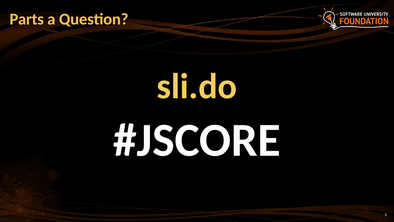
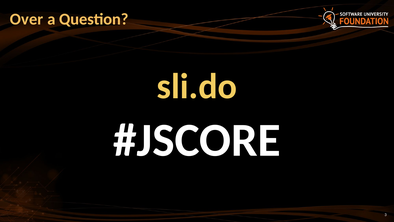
Parts: Parts -> Over (27, 19)
